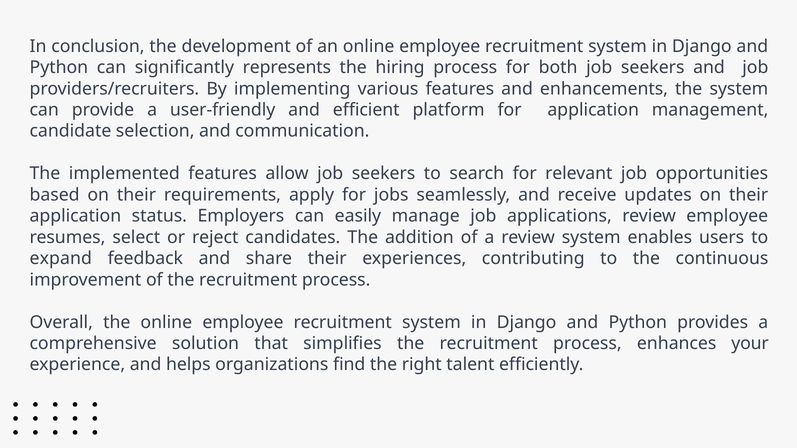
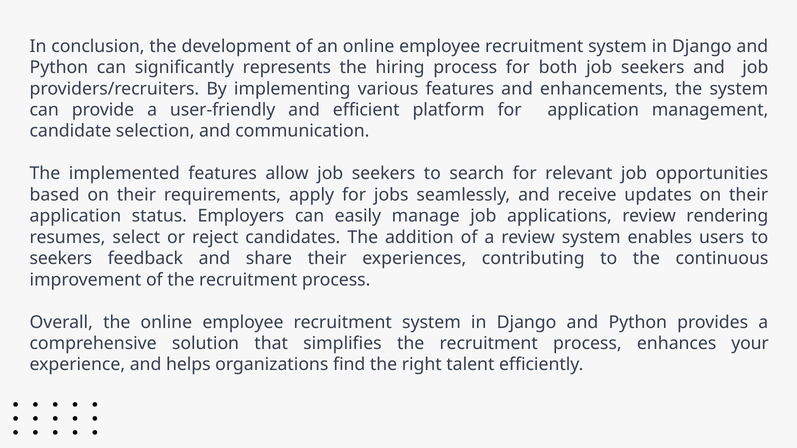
review employee: employee -> rendering (727, 216)
expand: expand -> seekers (61, 259)
